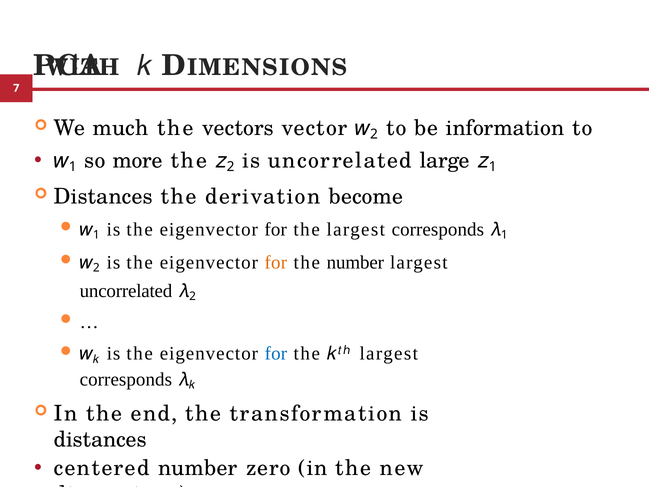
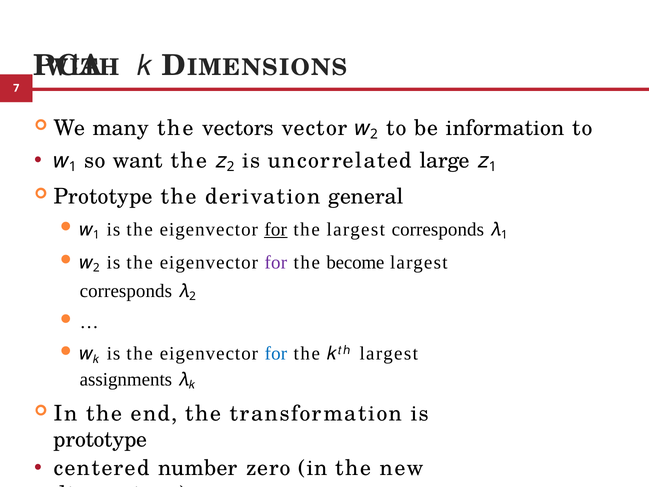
much: much -> many (121, 128)
more: more -> want (138, 161)
Distances: Distances -> Prototype (103, 197)
become: become -> general (366, 197)
for underline: none -> present (276, 229)
for colour: orange -> purple (276, 262)
the number: number -> become (355, 262)
uncorrelated: uncorrelated -> corresponds (126, 291)
corresponds: corresponds -> assignments (126, 379)
distances: distances -> prototype (100, 439)
